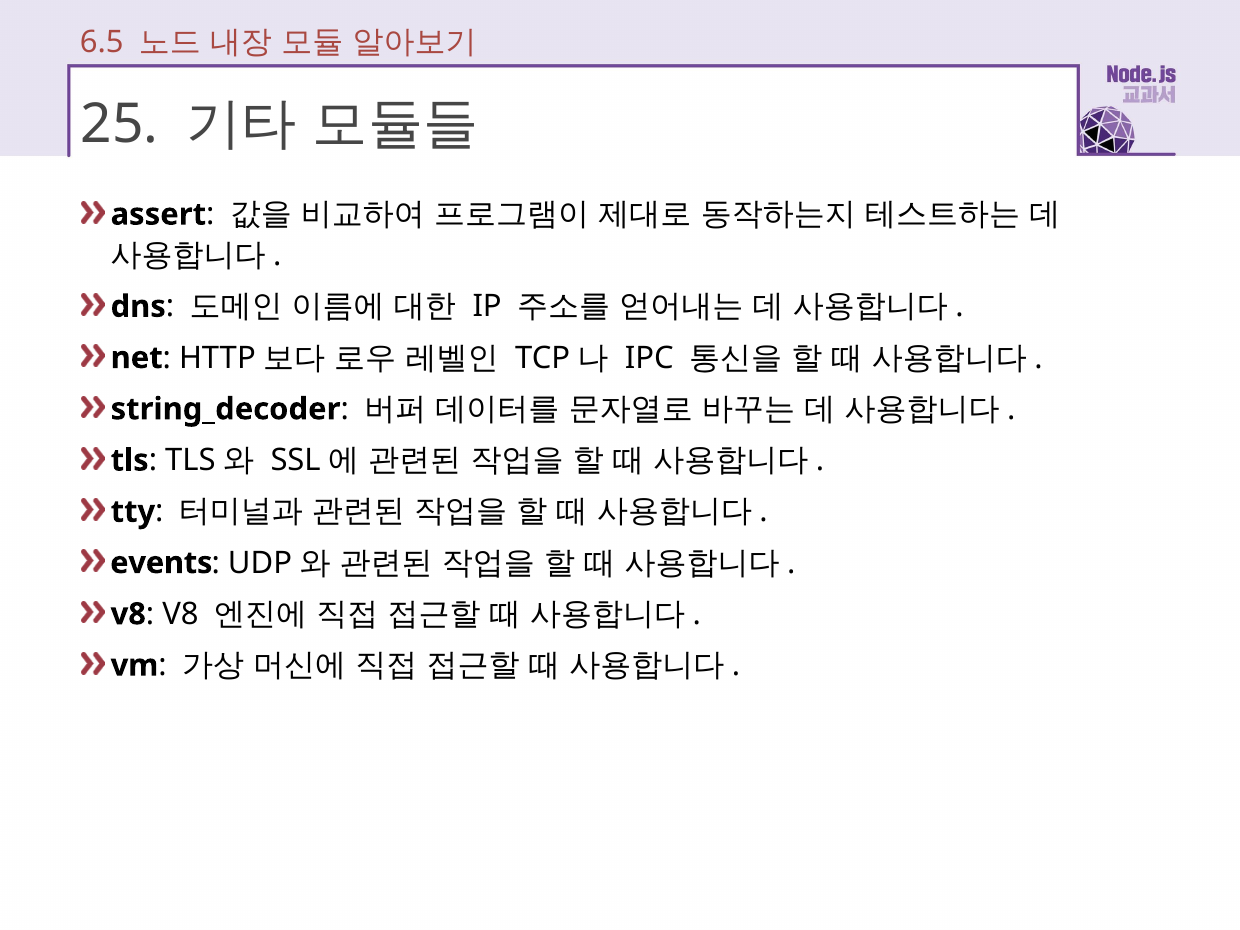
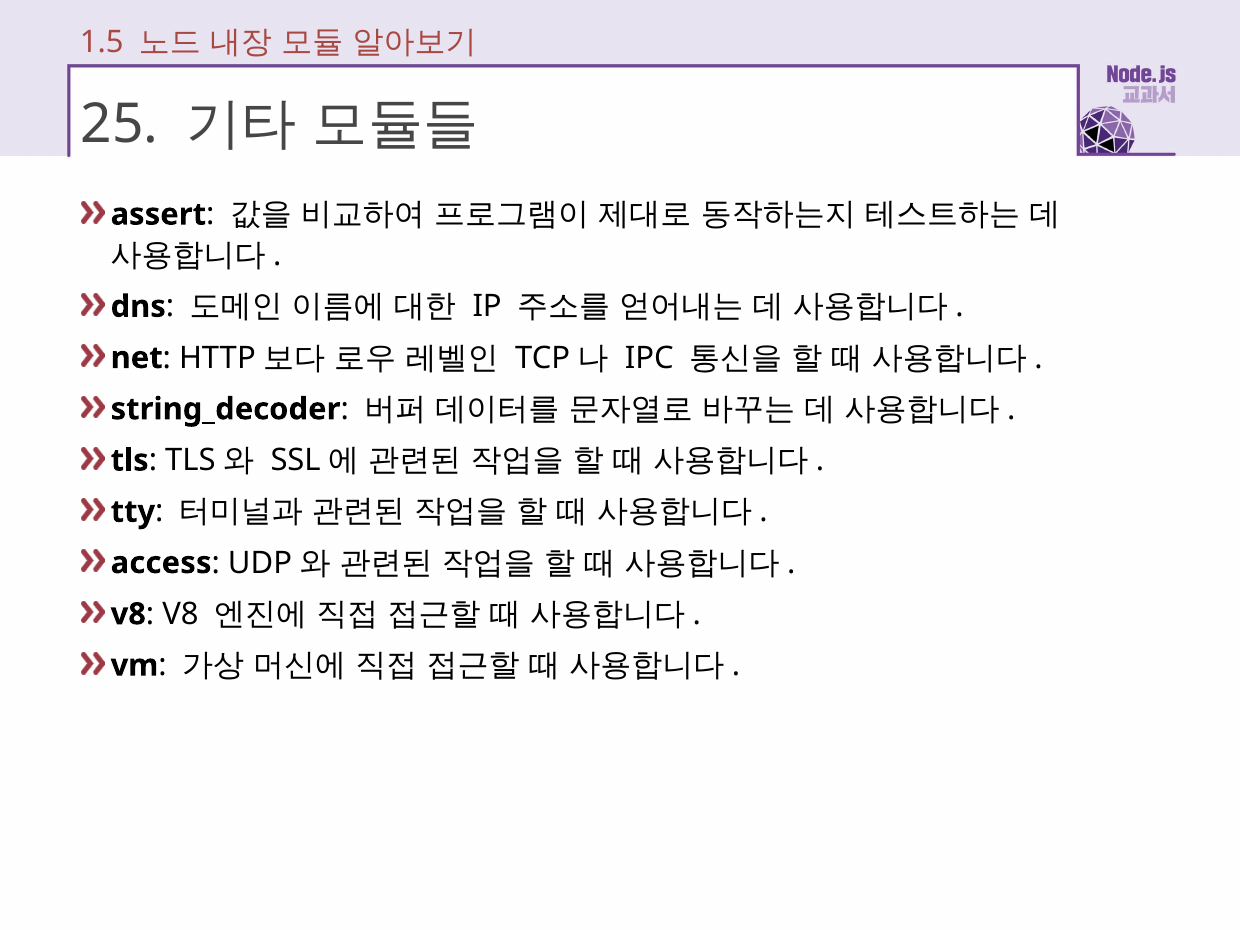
6.5: 6.5 -> 1.5 (102, 42)
events: events -> access (161, 563)
